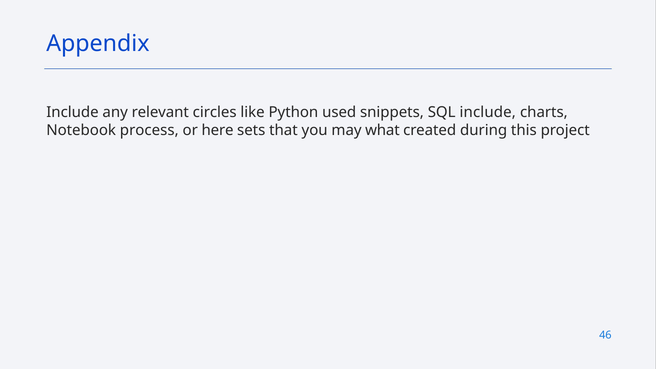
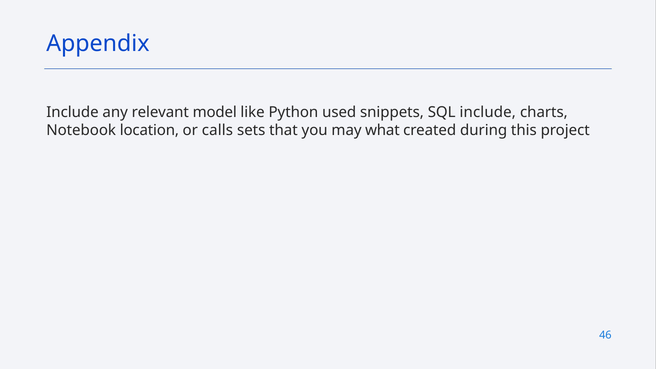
circles: circles -> model (215, 113)
process: process -> location (149, 131)
here: here -> calls (217, 131)
